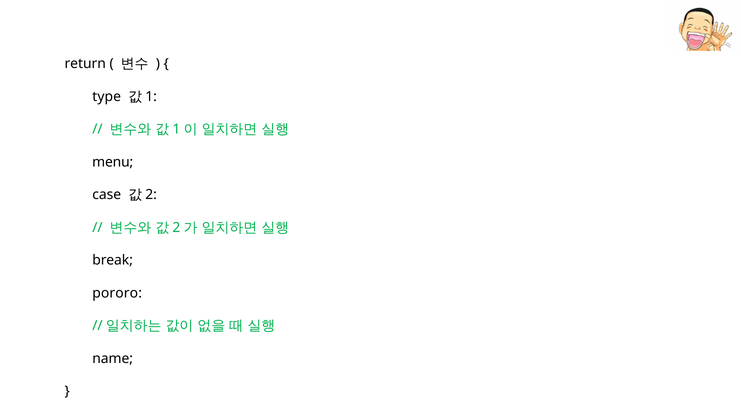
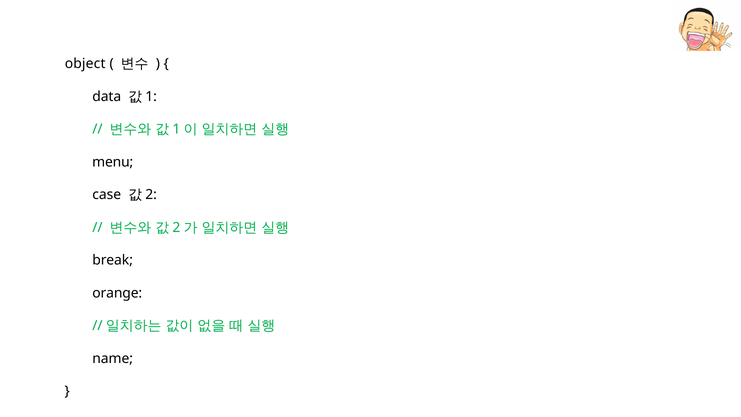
return: return -> object (85, 64)
type: type -> data (107, 96)
pororo: pororo -> orange (117, 293)
